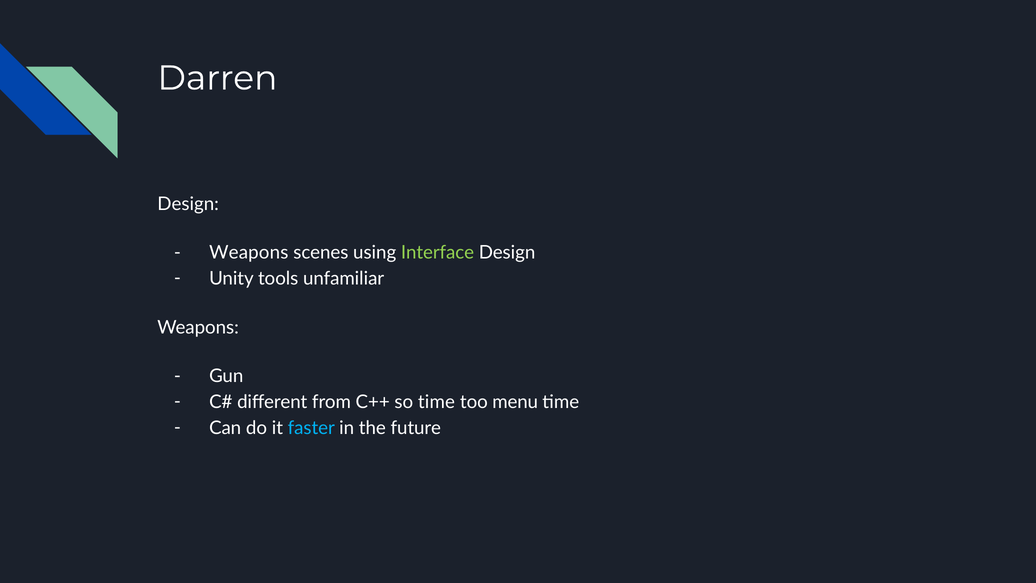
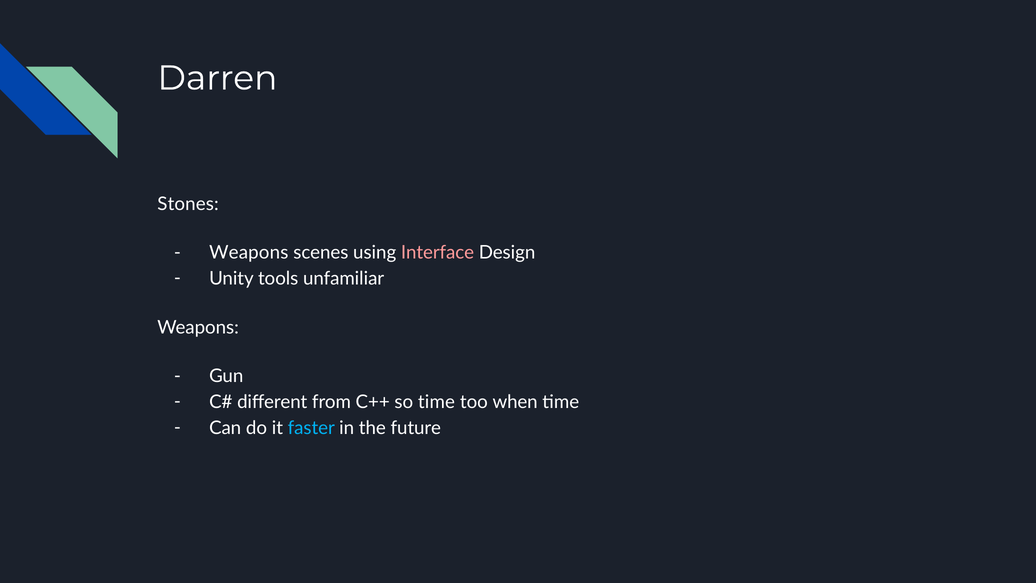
Design: Design -> Stones (188, 204)
Interface colour: light green -> pink (437, 253)
menu: menu -> when (515, 402)
